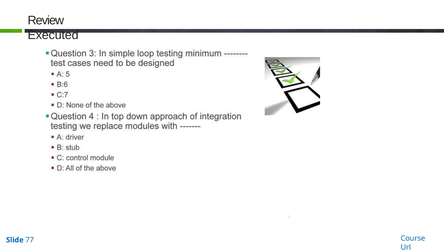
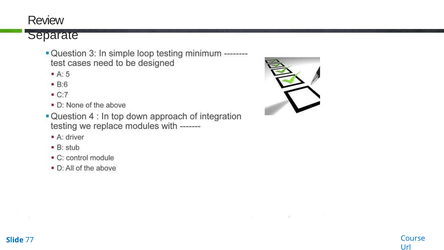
Executed: Executed -> Separate (53, 35)
